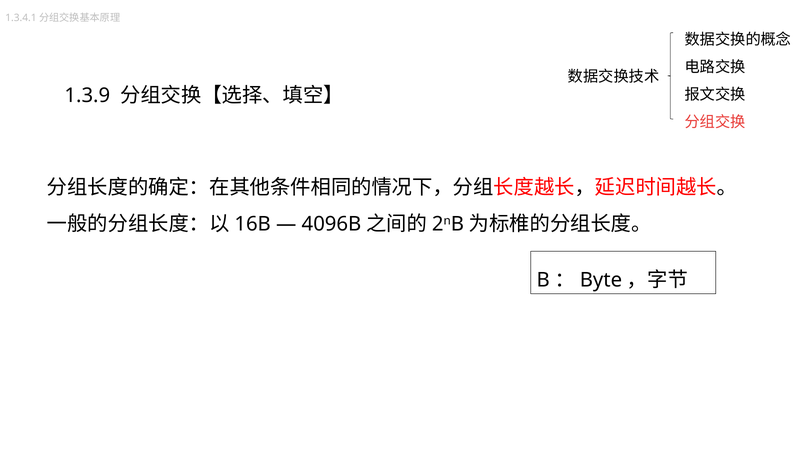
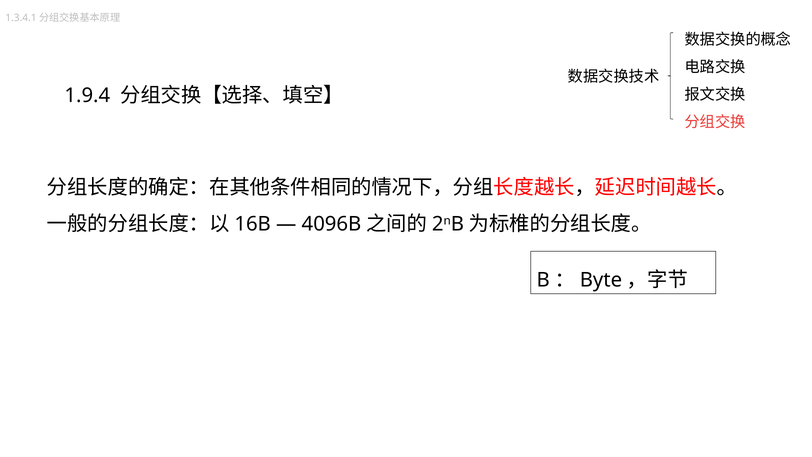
1.3.9: 1.3.9 -> 1.9.4 (87, 95)
